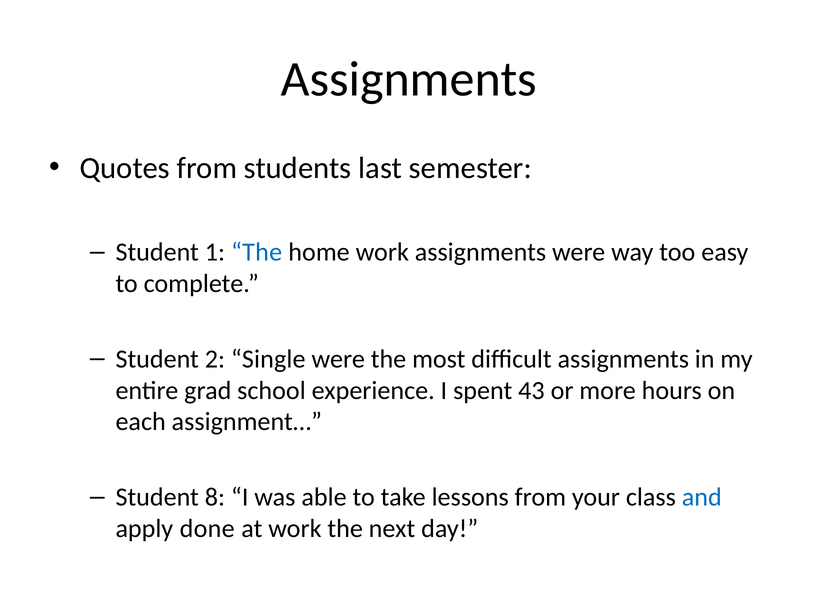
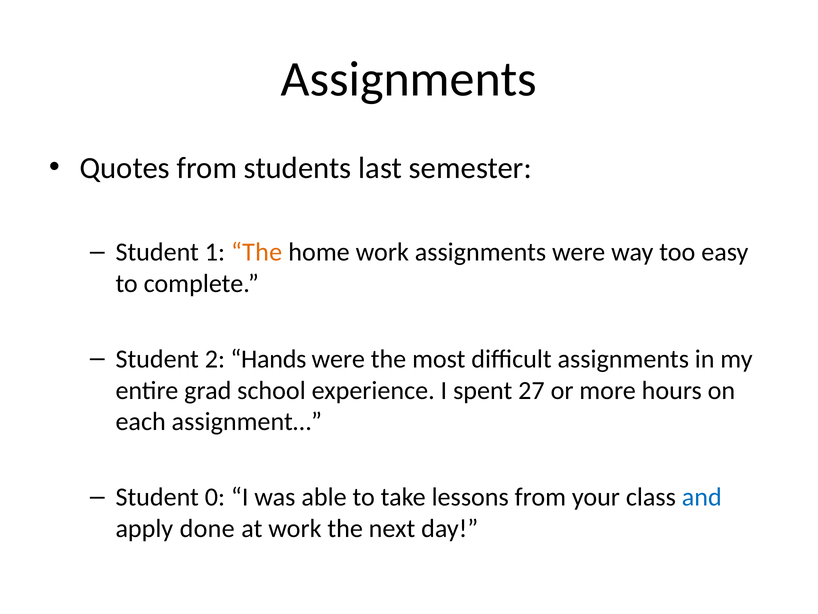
The colour: blue -> orange (257, 252)
Single: Single -> Hands (268, 359)
43: 43 -> 27 (531, 390)
8: 8 -> 0 (215, 497)
